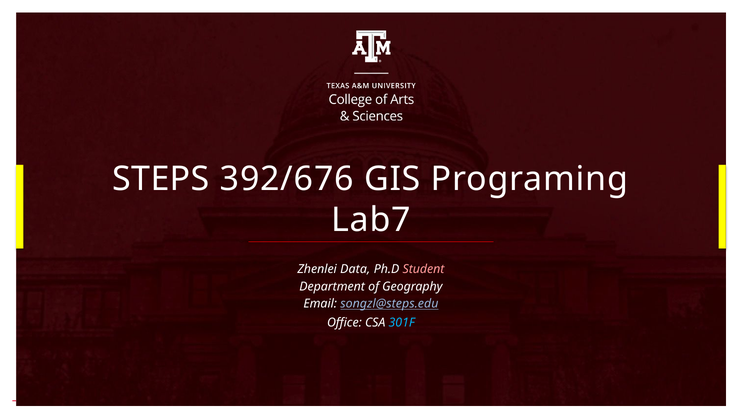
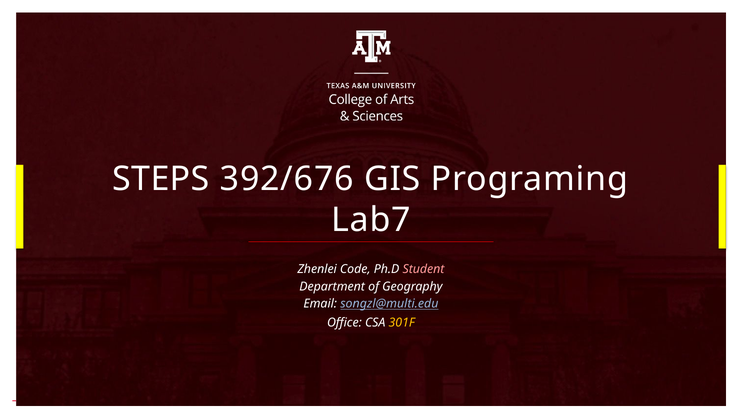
Data: Data -> Code (355, 269)
songzl@steps.edu: songzl@steps.edu -> songzl@multi.edu (389, 303)
301F colour: light blue -> yellow (402, 322)
